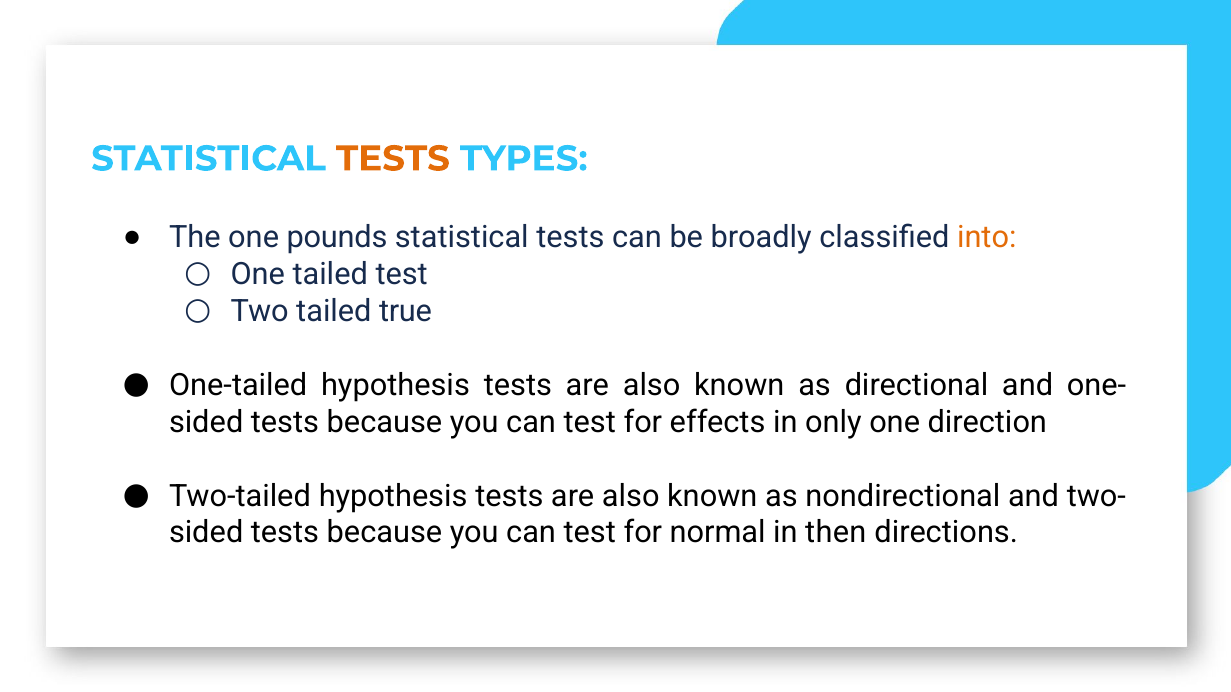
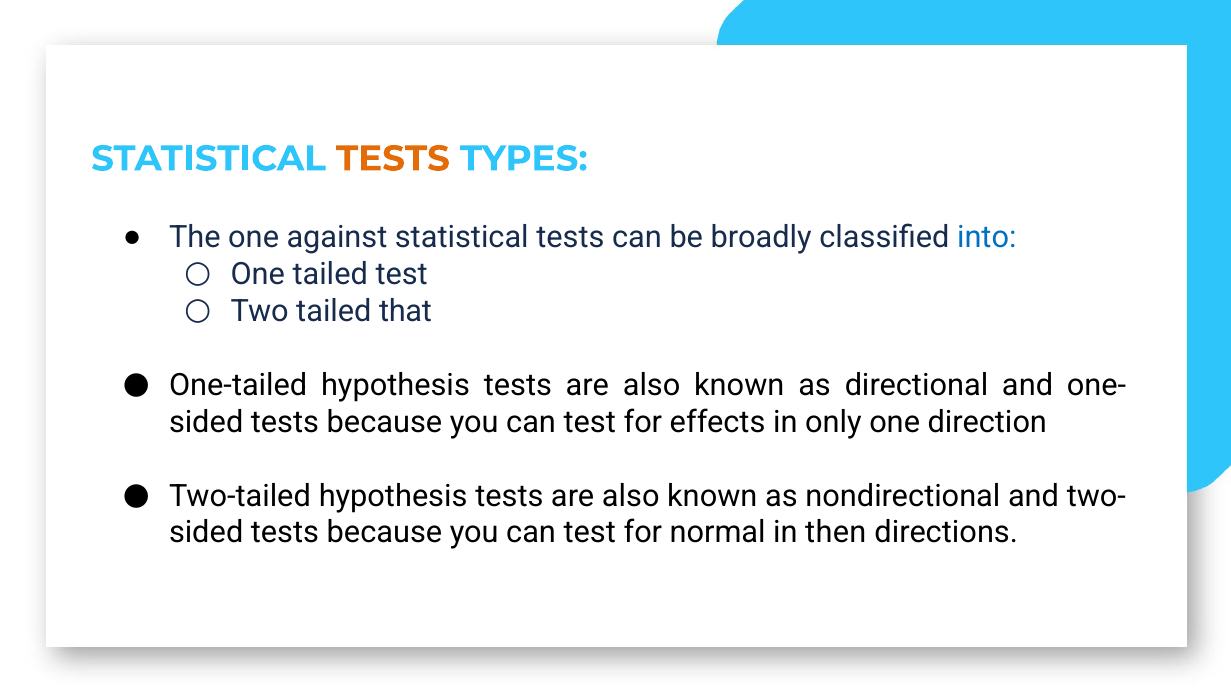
pounds: pounds -> against (337, 238)
into colour: orange -> blue (987, 238)
true: true -> that (406, 312)
